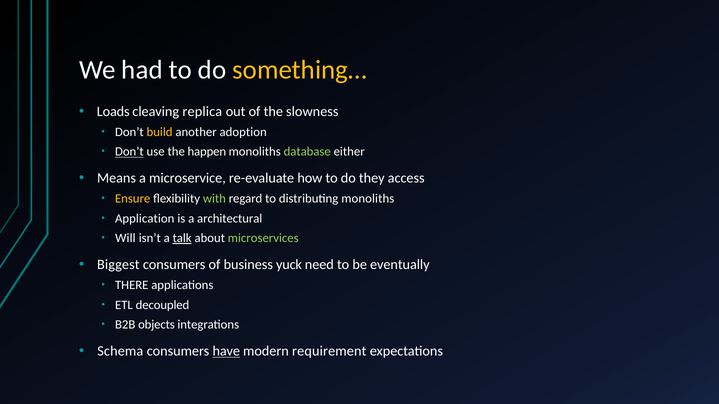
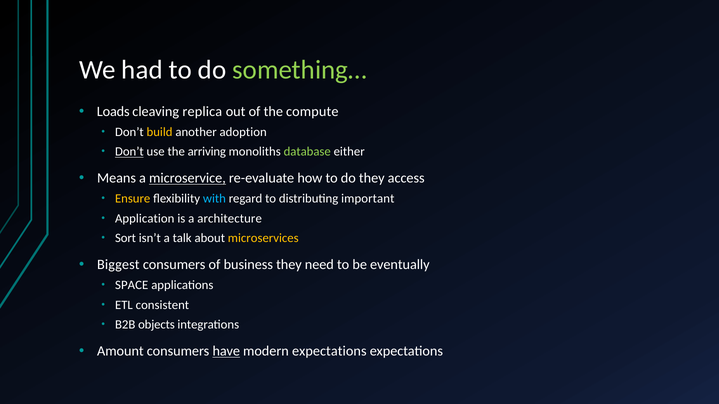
something… colour: yellow -> light green (300, 70)
slowness: slowness -> compute (312, 112)
happen: happen -> arriving (207, 152)
microservice underline: none -> present (187, 178)
with colour: light green -> light blue (214, 199)
distributing monoliths: monoliths -> important (368, 199)
architectural: architectural -> architecture (230, 219)
Will: Will -> Sort (126, 238)
talk underline: present -> none (182, 238)
microservices colour: light green -> yellow (263, 238)
business yuck: yuck -> they (289, 265)
THERE: THERE -> SPACE (132, 286)
decoupled: decoupled -> consistent (162, 305)
Schema: Schema -> Amount (120, 352)
modern requirement: requirement -> expectations (329, 352)
